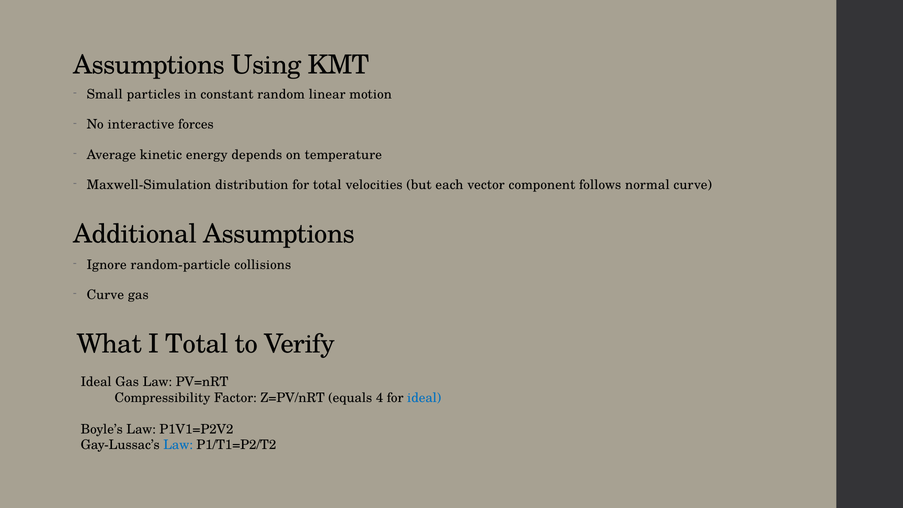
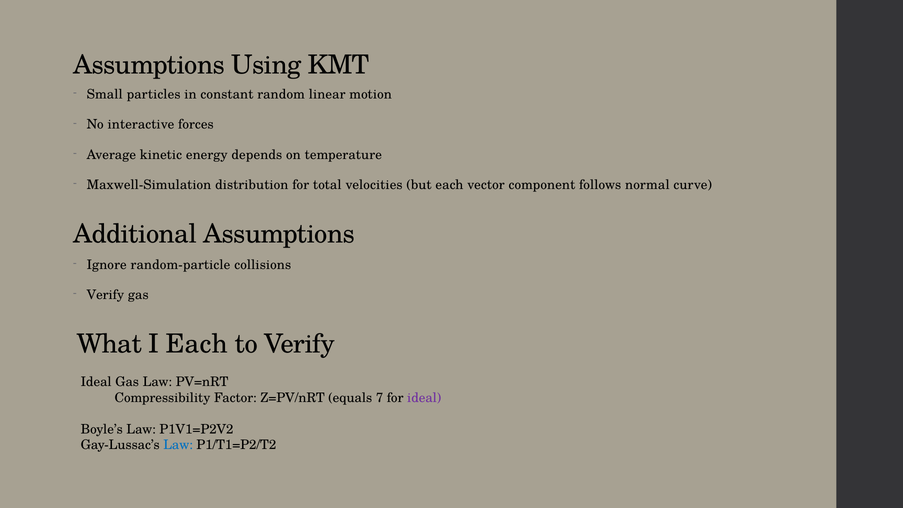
Curve: Curve -> Verify (105, 295)
I Total: Total -> Each (197, 344)
4: 4 -> 7 (380, 398)
ideal colour: blue -> purple (424, 398)
